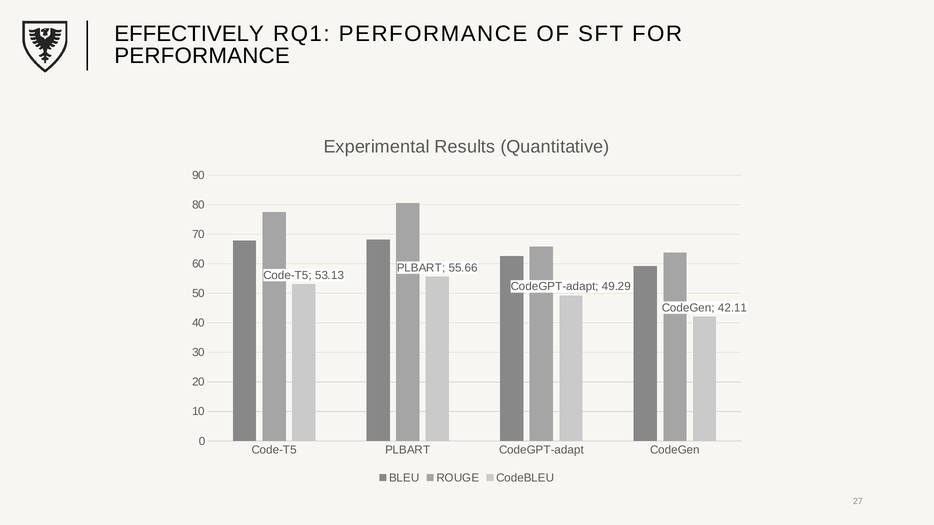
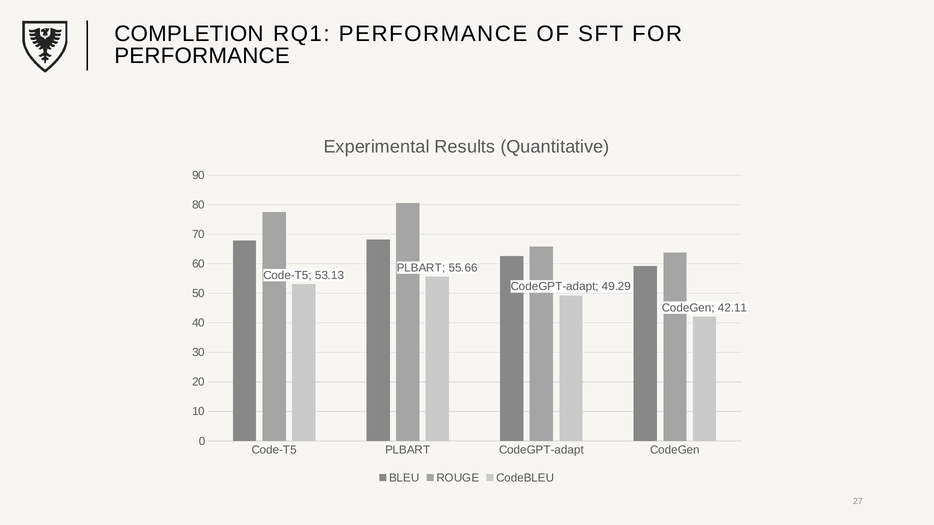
EFFECTIVELY: EFFECTIVELY -> COMPLETION (189, 34)
